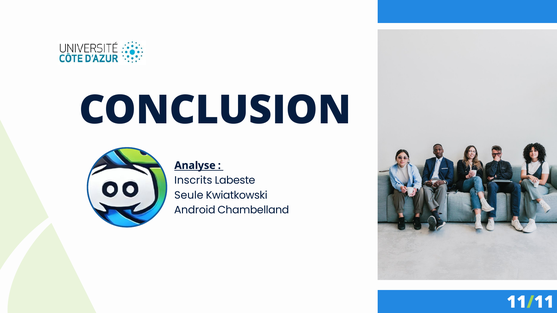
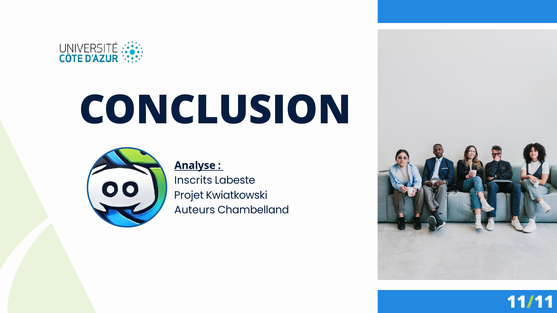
Seule: Seule -> Projet (189, 195)
Android: Android -> Auteurs (195, 210)
